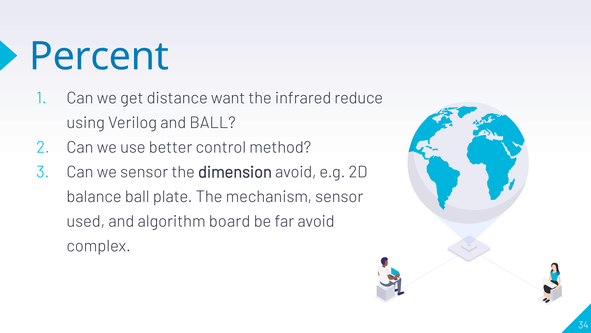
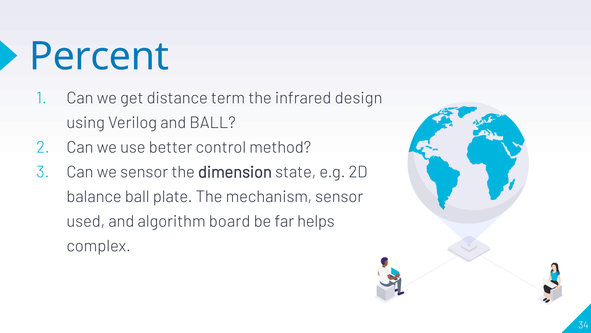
want: want -> term (228, 98)
reduce: reduce -> design (359, 98)
dimension avoid: avoid -> state (296, 172)
far avoid: avoid -> helps (316, 221)
